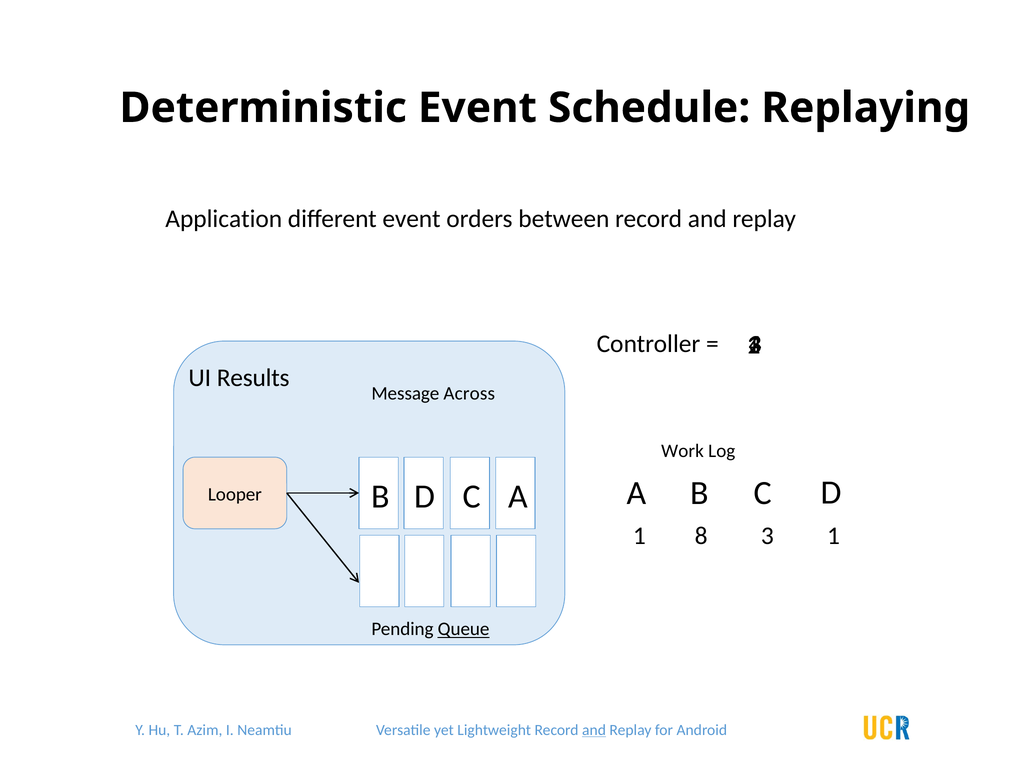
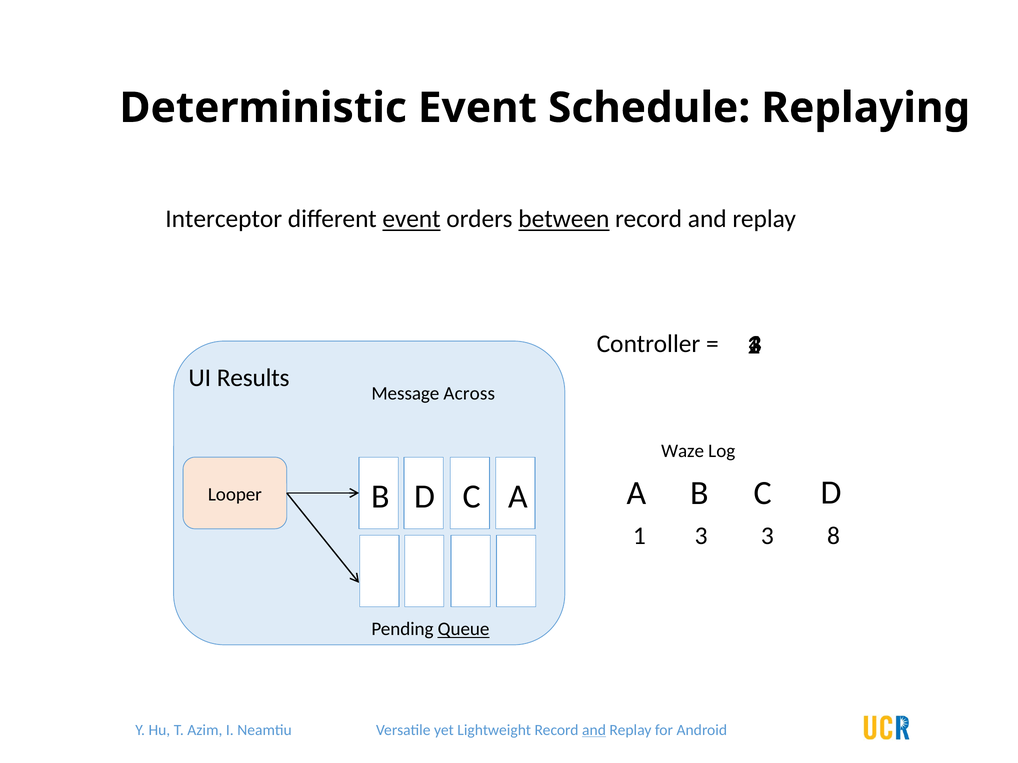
Application: Application -> Interceptor (224, 219)
event underline: none -> present (412, 219)
between underline: none -> present (564, 219)
Work: Work -> Waze (683, 451)
1 8: 8 -> 3 (701, 536)
3 1: 1 -> 8 (834, 536)
